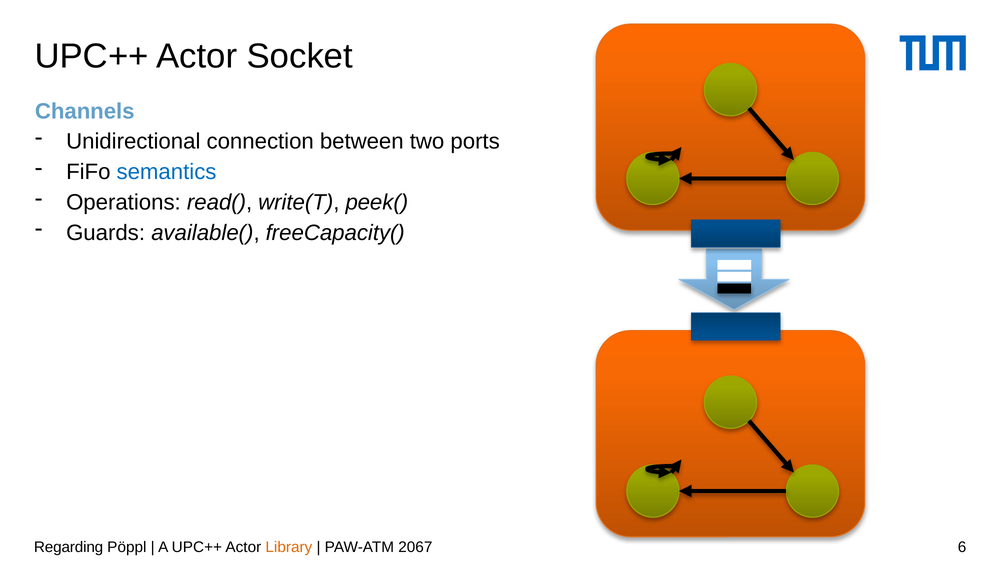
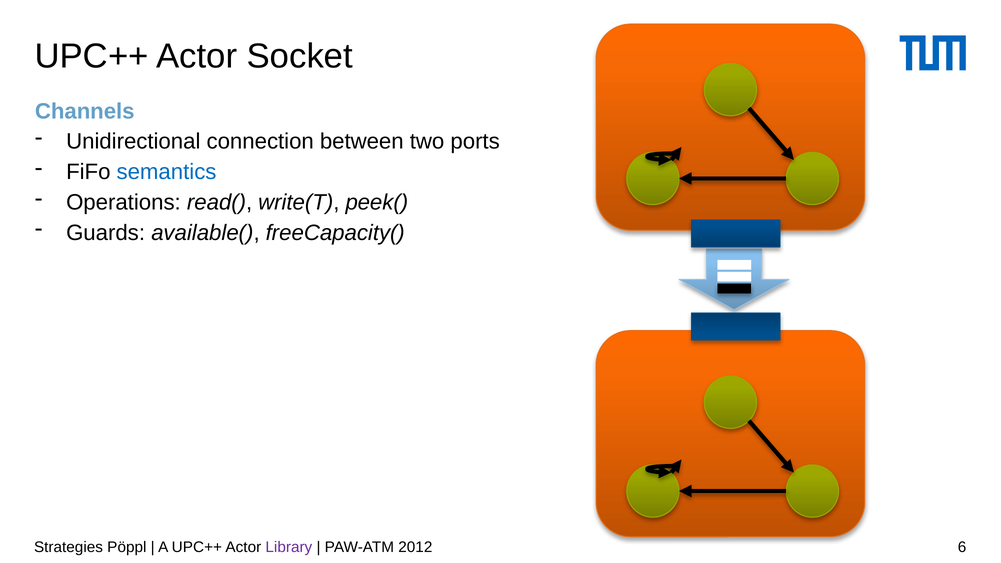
Regarding: Regarding -> Strategies (68, 548)
Library colour: orange -> purple (289, 548)
2067: 2067 -> 2012 (415, 548)
